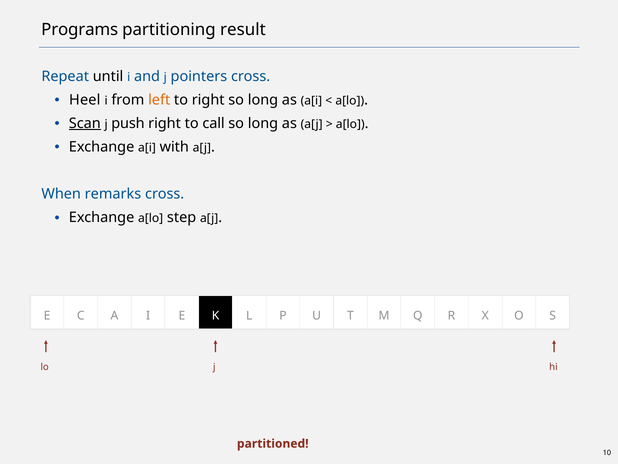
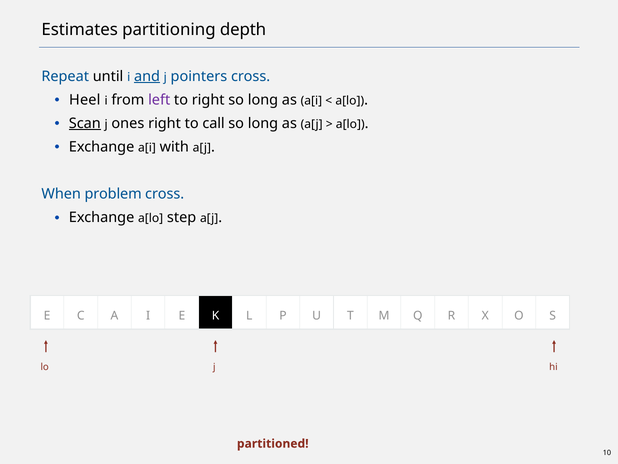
Programs: Programs -> Estimates (80, 30)
result: result -> depth (243, 30)
and underline: none -> present (147, 76)
left colour: orange -> purple (159, 100)
push: push -> ones (128, 123)
remarks: remarks -> problem (113, 194)
